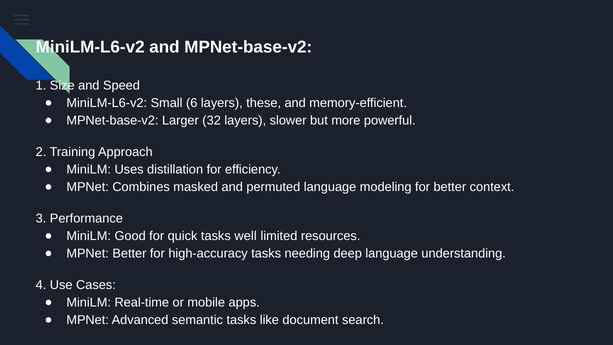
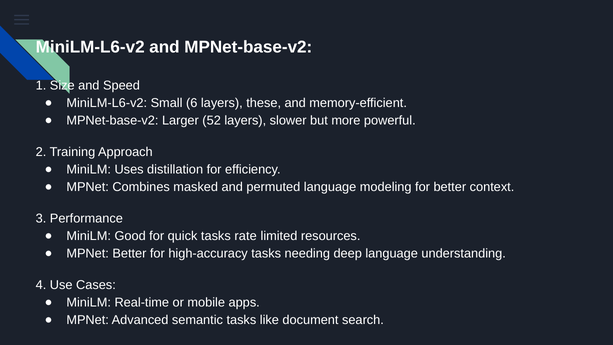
32: 32 -> 52 (212, 121)
well: well -> rate (246, 236)
